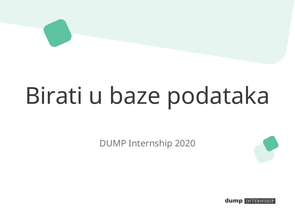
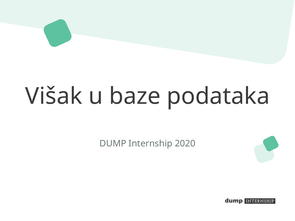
Birati: Birati -> Višak (54, 96)
